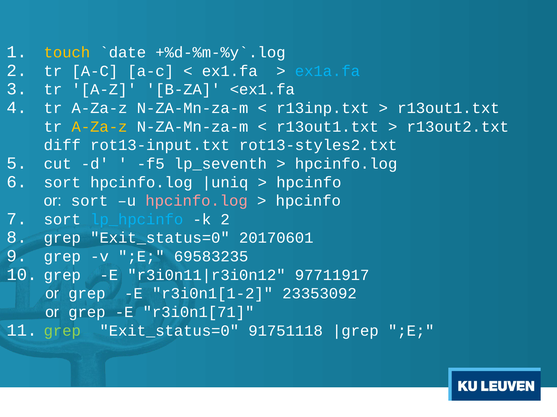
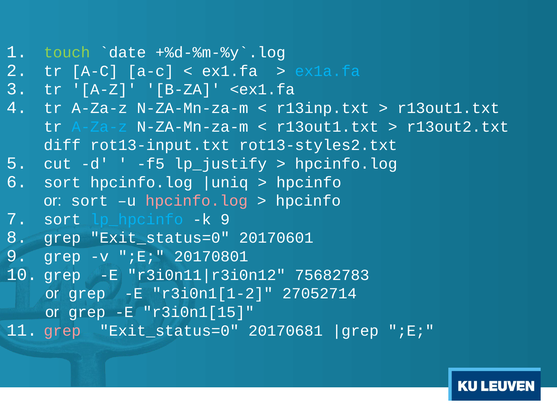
touch colour: yellow -> light green (67, 53)
A-Za-z colour: yellow -> light blue (99, 127)
lp_seventh: lp_seventh -> lp_justify (220, 164)
k 2: 2 -> 9 (225, 220)
69583235: 69583235 -> 20170801 (211, 257)
97711917: 97711917 -> 75682783 (332, 275)
23353092: 23353092 -> 27052714 (320, 294)
r3i0n1[71: r3i0n1[71 -> r3i0n1[15 (199, 313)
grep colour: light green -> pink (62, 331)
91751118: 91751118 -> 20170681 (286, 331)
